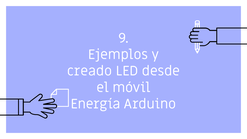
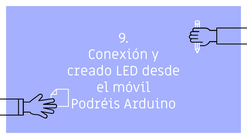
Ejemplos: Ejemplos -> Conexión (118, 55)
Energía: Energía -> Podréis (95, 104)
